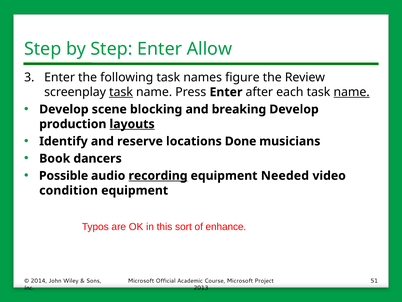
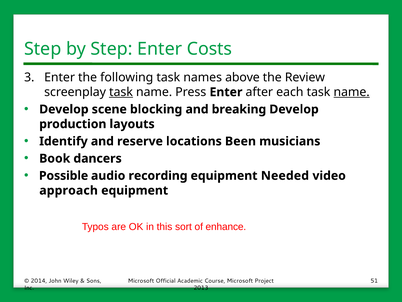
Allow: Allow -> Costs (209, 49)
figure: figure -> above (242, 77)
layouts underline: present -> none (132, 124)
Done: Done -> Been (240, 141)
recording underline: present -> none (158, 175)
condition: condition -> approach (69, 190)
